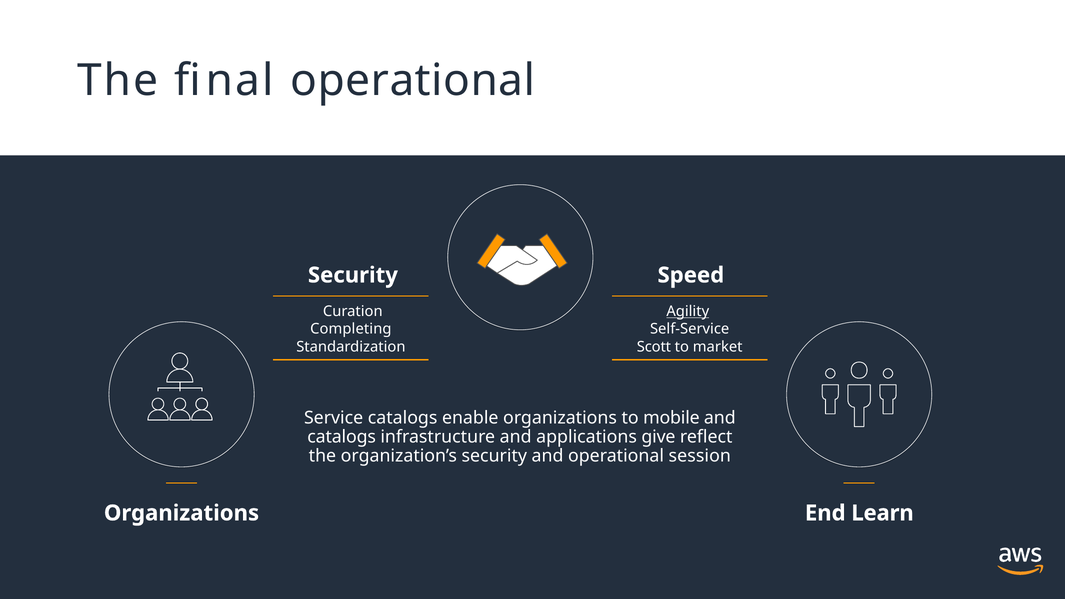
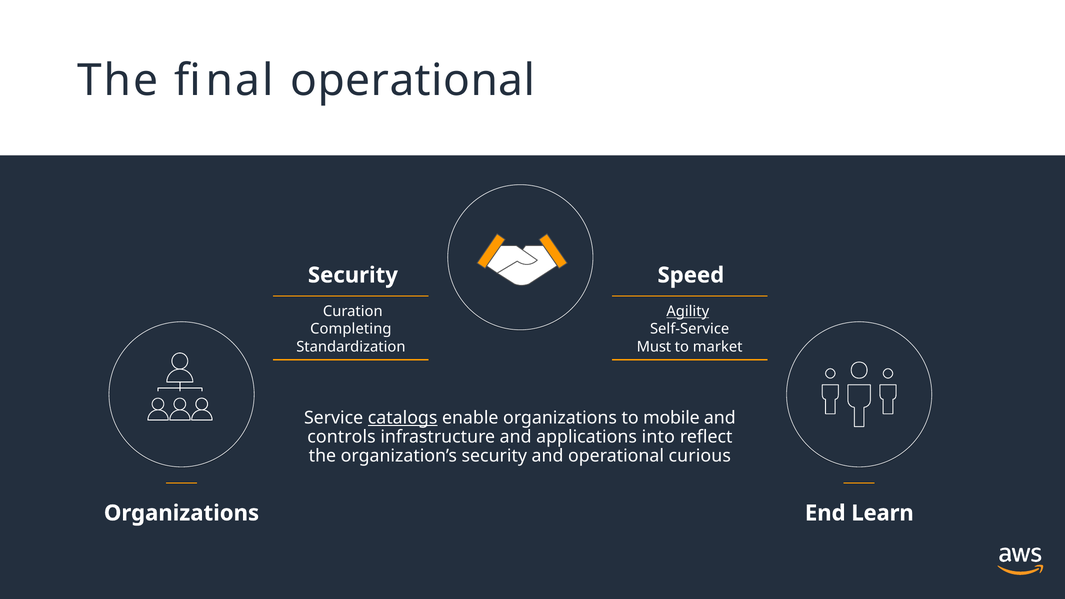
Scott: Scott -> Must (654, 347)
catalogs underline: none -> present (403, 418)
catalogs: catalogs -> controls (342, 437)
give: give -> into (658, 437)
session: session -> curious (700, 456)
